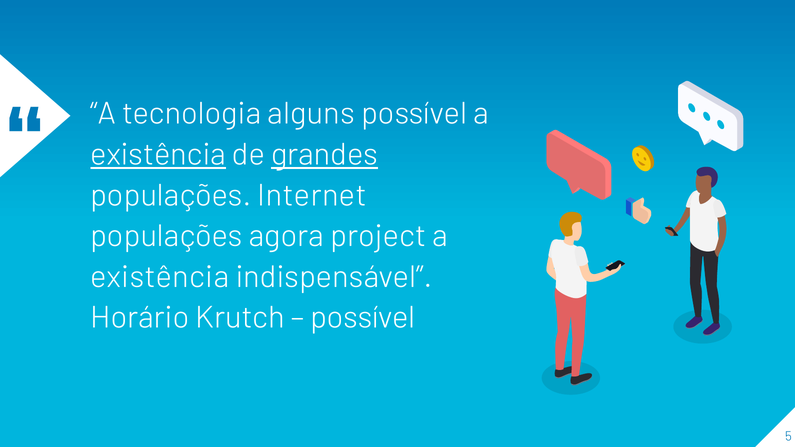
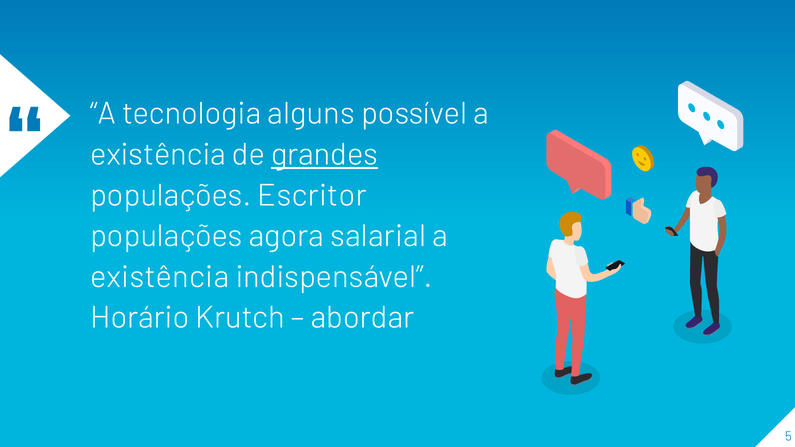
existência underline: present -> none (158, 155)
Internet: Internet -> Escritor (312, 195)
project: project -> salarial (378, 236)
possível: possível -> abordar (363, 318)
